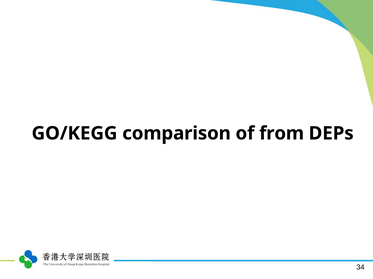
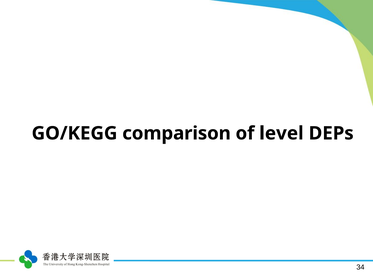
from: from -> level (281, 134)
